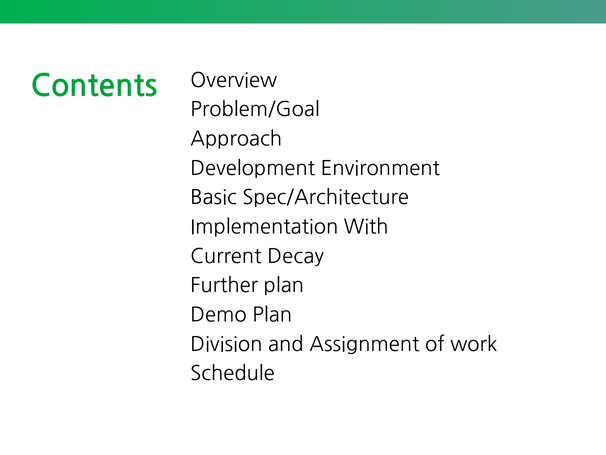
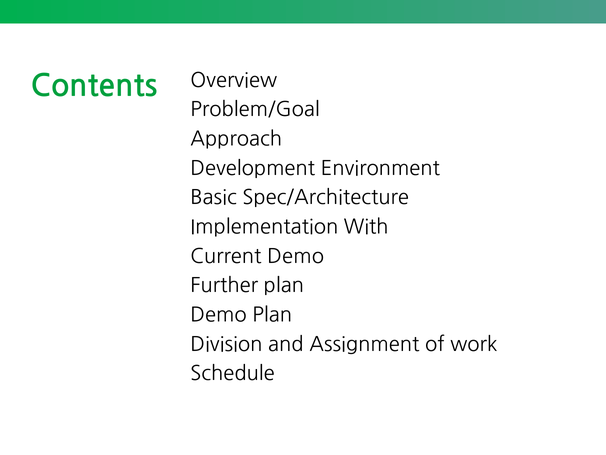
Current Decay: Decay -> Demo (296, 256)
